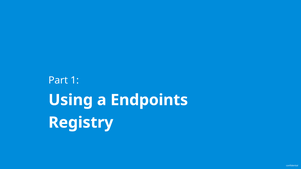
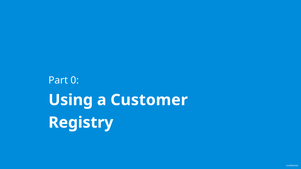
1: 1 -> 0 (75, 81)
Endpoints: Endpoints -> Customer (149, 100)
